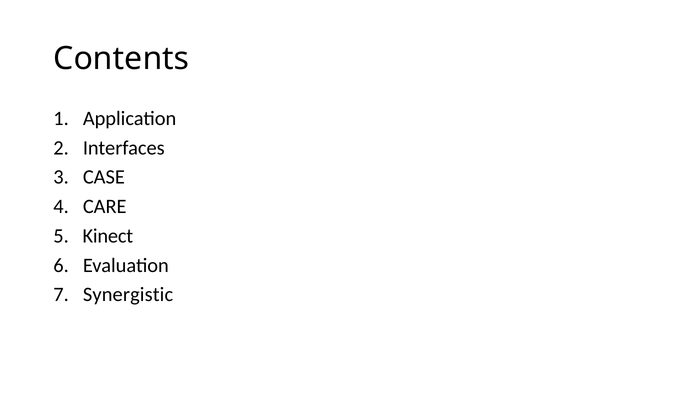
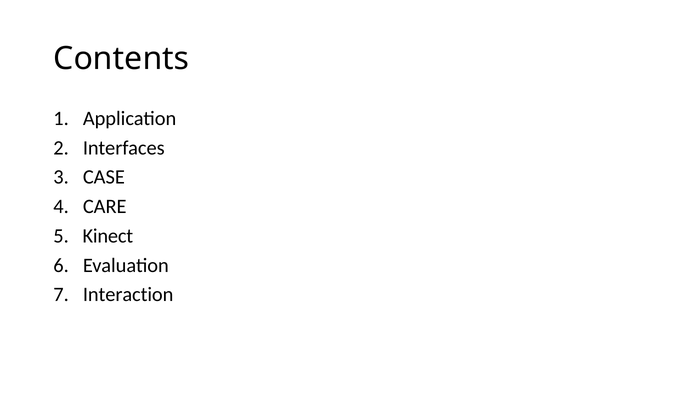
Synergistic: Synergistic -> Interaction (128, 294)
